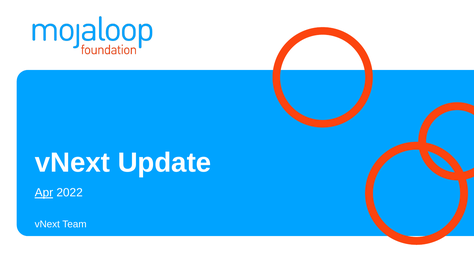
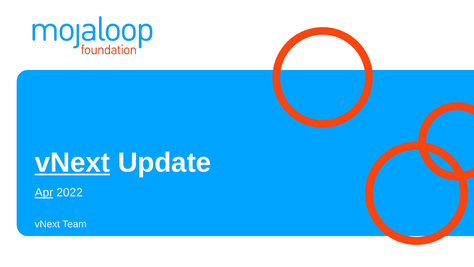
vNext underline: none -> present (72, 162)
